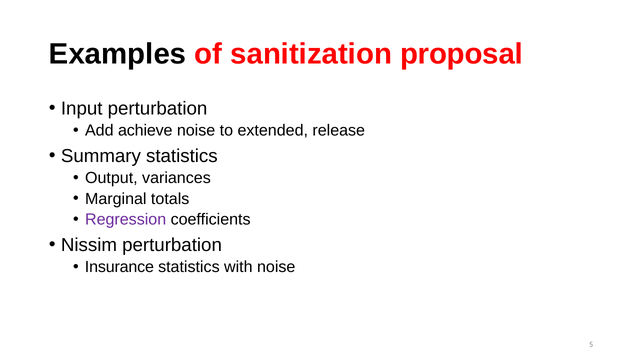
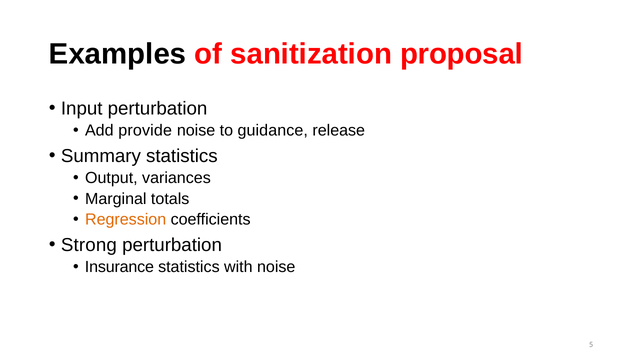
achieve: achieve -> provide (145, 131)
extended: extended -> guidance (273, 131)
Regression colour: purple -> orange (126, 220)
Nissim: Nissim -> Strong (89, 245)
